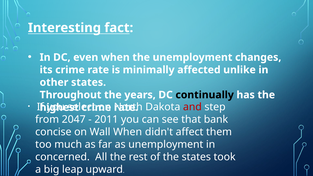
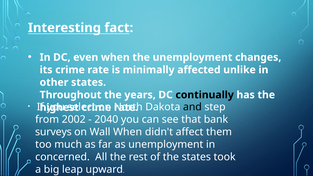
and colour: red -> black (192, 107)
2047: 2047 -> 2002 (74, 119)
2011: 2011 -> 2040 (106, 119)
concise: concise -> surveys (53, 132)
